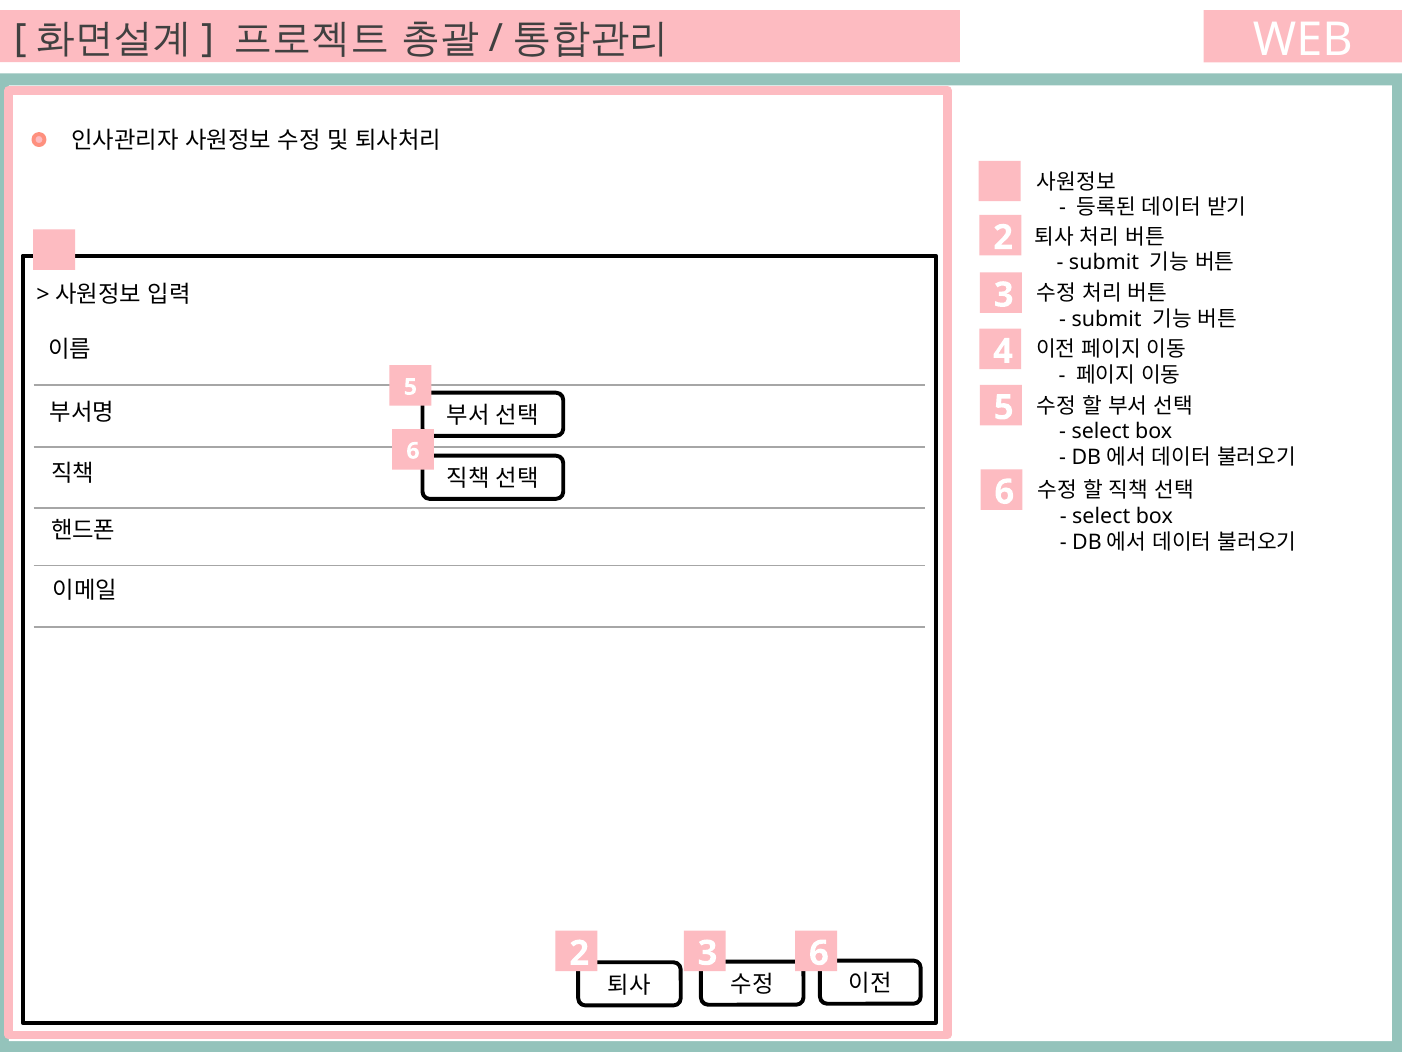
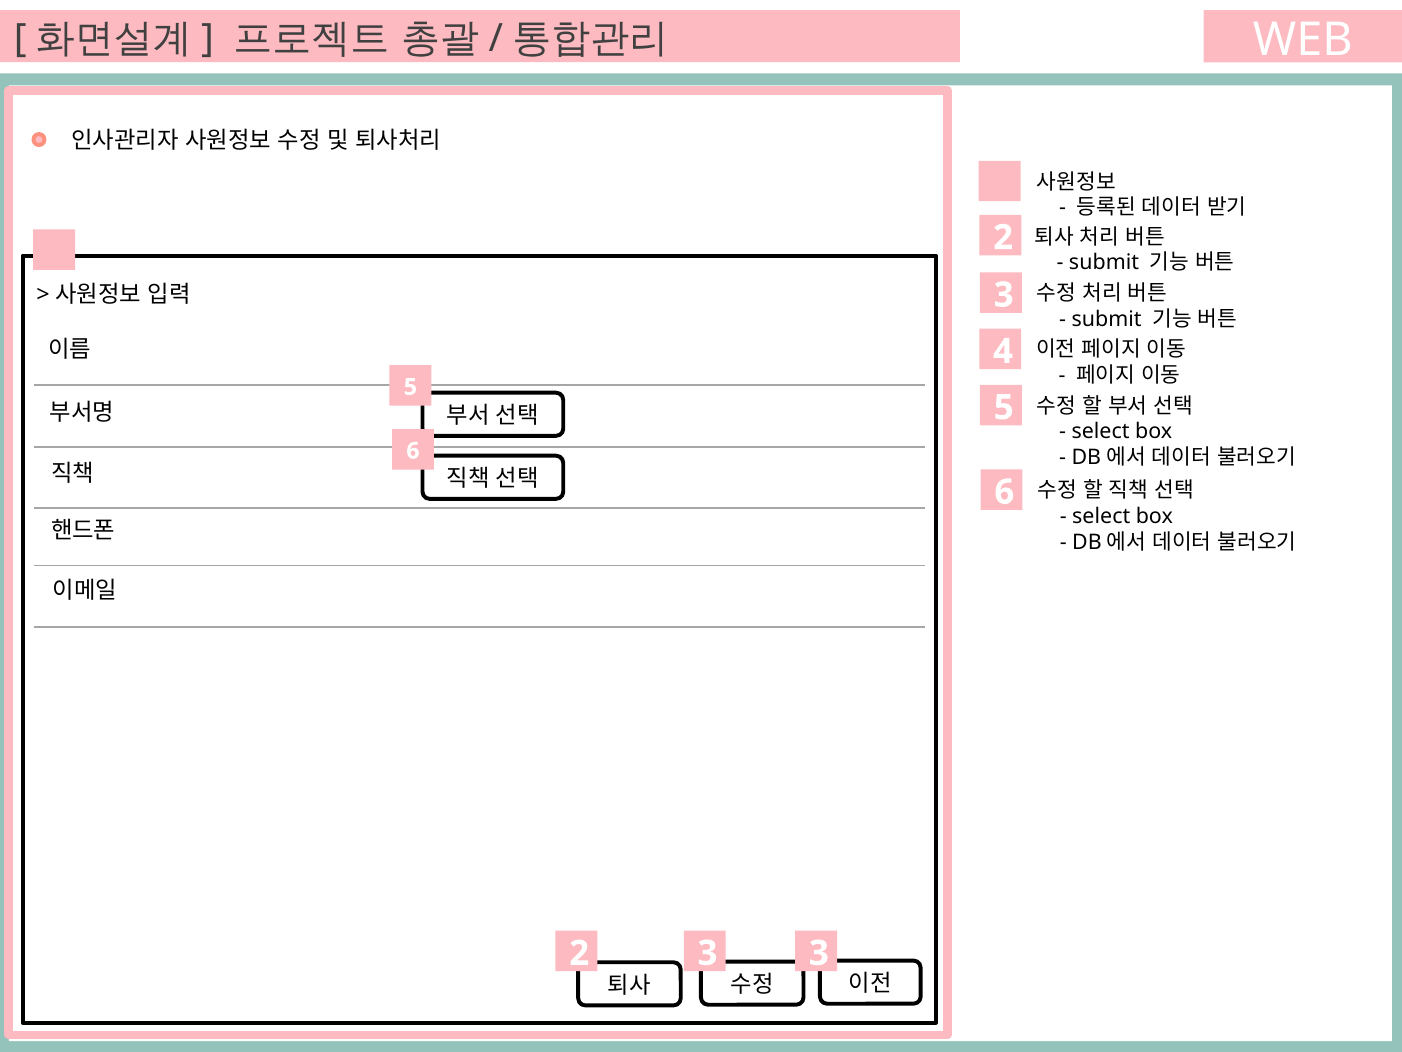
3 6: 6 -> 3 (819, 953)
